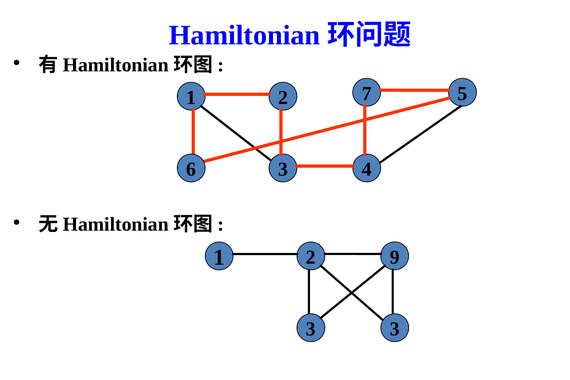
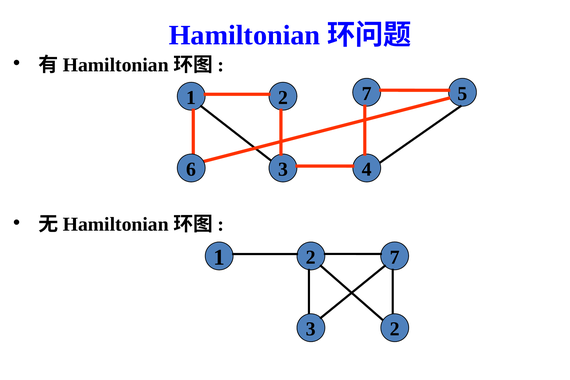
9: 9 -> 7 (395, 257)
3 3: 3 -> 2 (395, 329)
